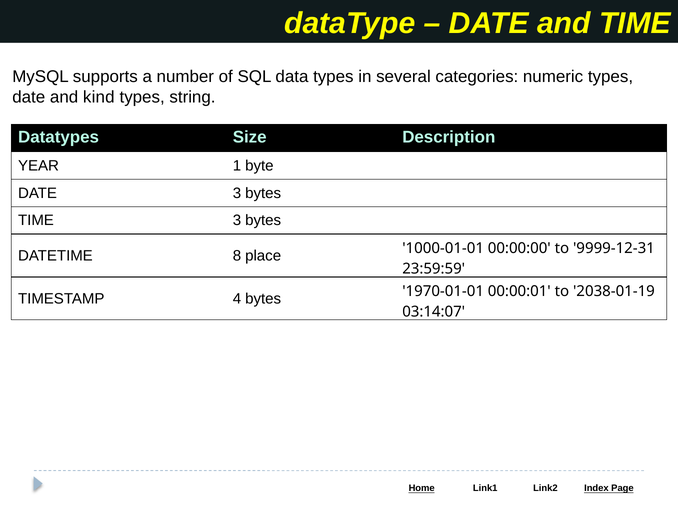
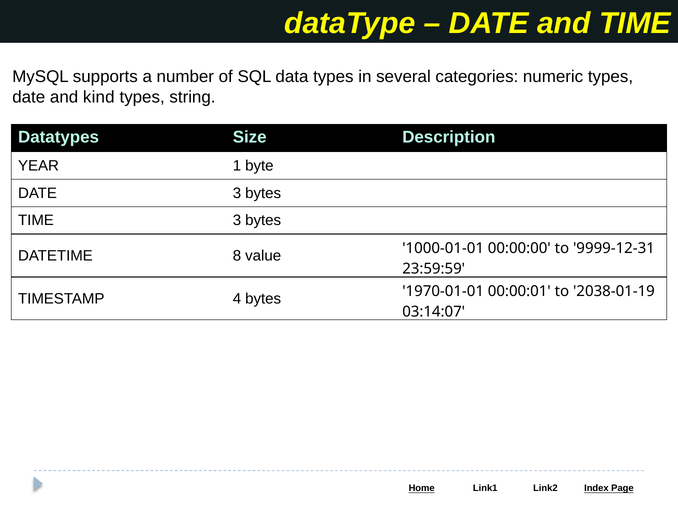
place: place -> value (263, 256)
